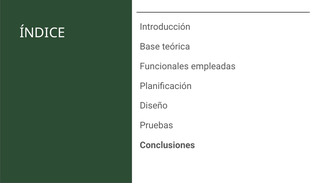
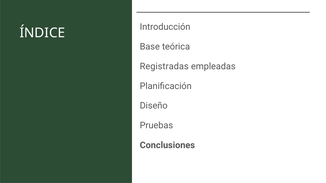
Funcionales: Funcionales -> Registradas (164, 66)
